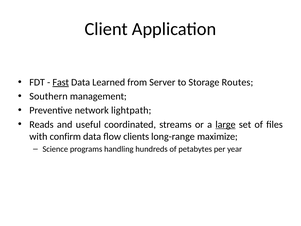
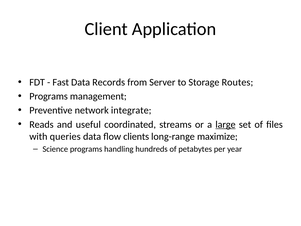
Fast underline: present -> none (61, 82)
Learned: Learned -> Records (109, 82)
Southern: Southern -> Programs (49, 96)
lightpath: lightpath -> integrate (131, 110)
confirm: confirm -> queries (65, 136)
